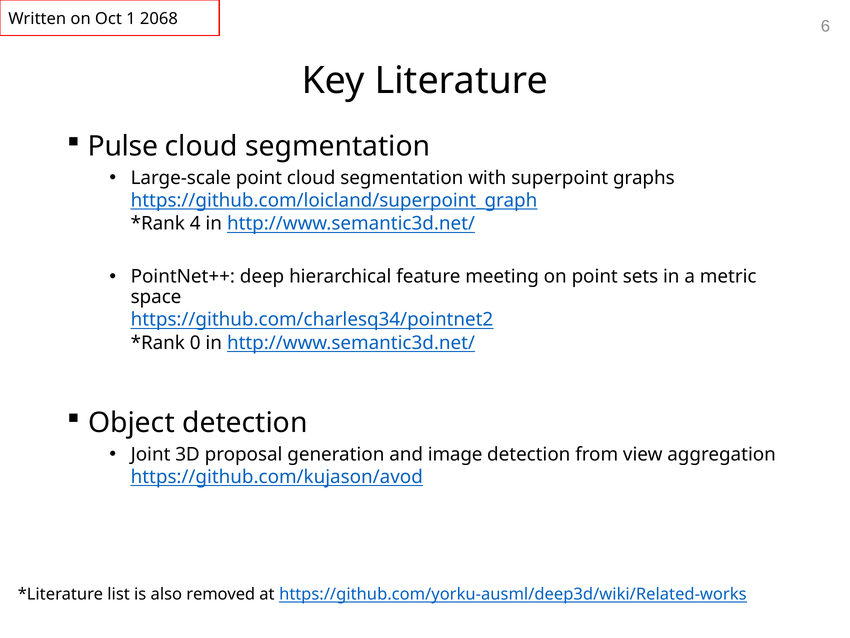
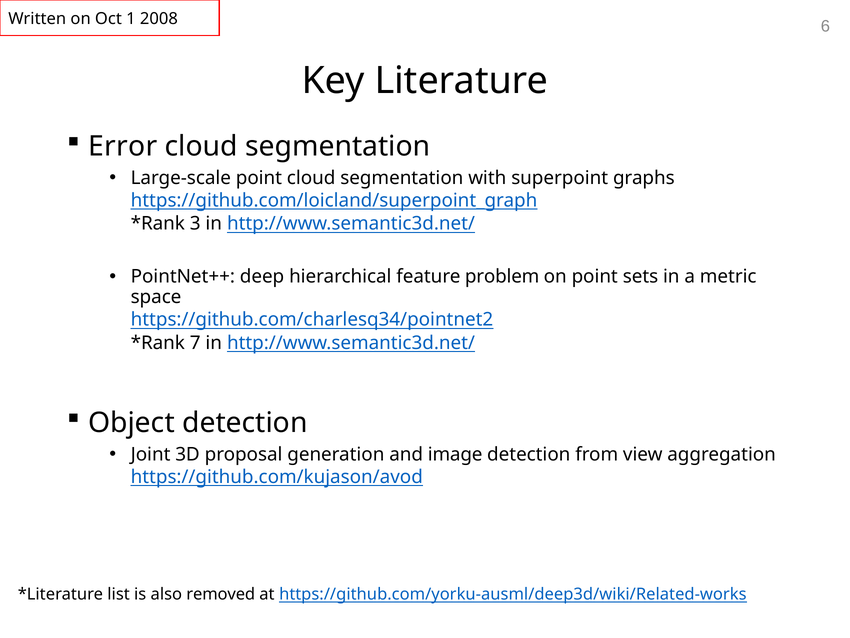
2068: 2068 -> 2008 (159, 19)
Pulse: Pulse -> Error (123, 146)
4: 4 -> 3 (195, 224)
meeting: meeting -> problem (502, 277)
0: 0 -> 7 (195, 343)
